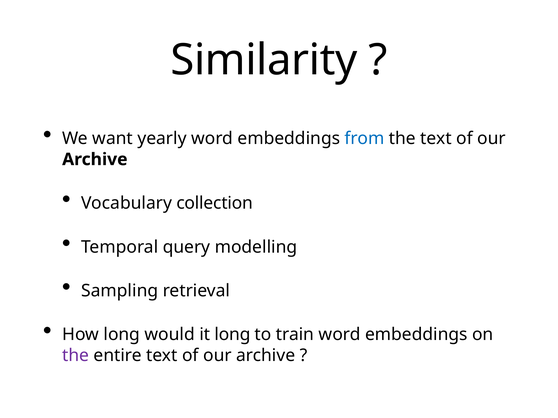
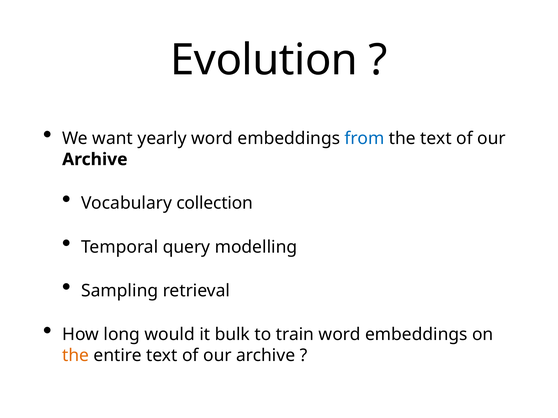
Similarity: Similarity -> Evolution (264, 60)
it long: long -> bulk (232, 335)
the colour: purple -> orange (76, 356)
